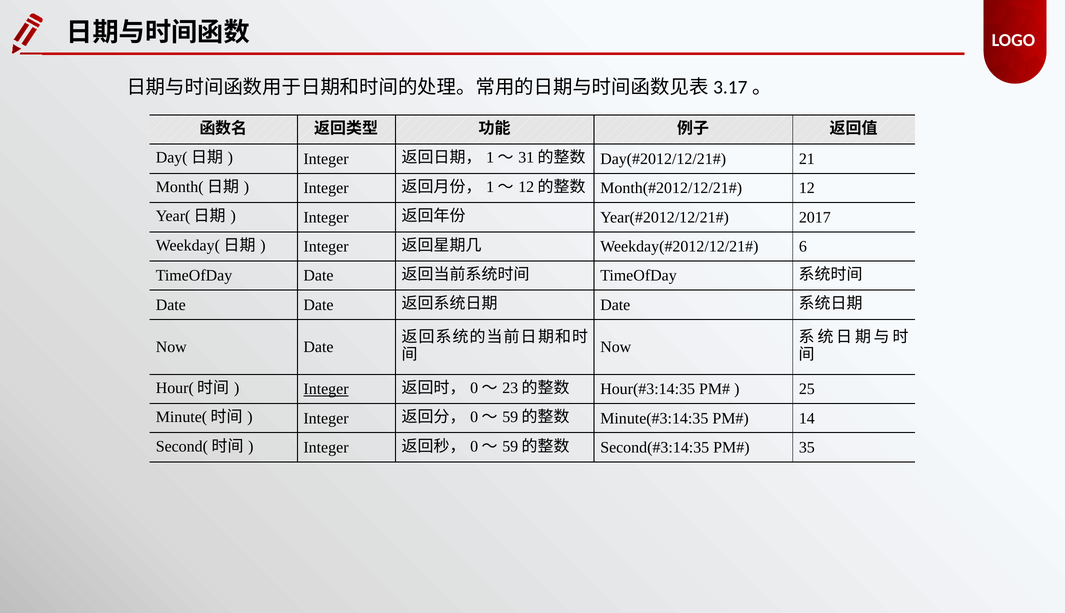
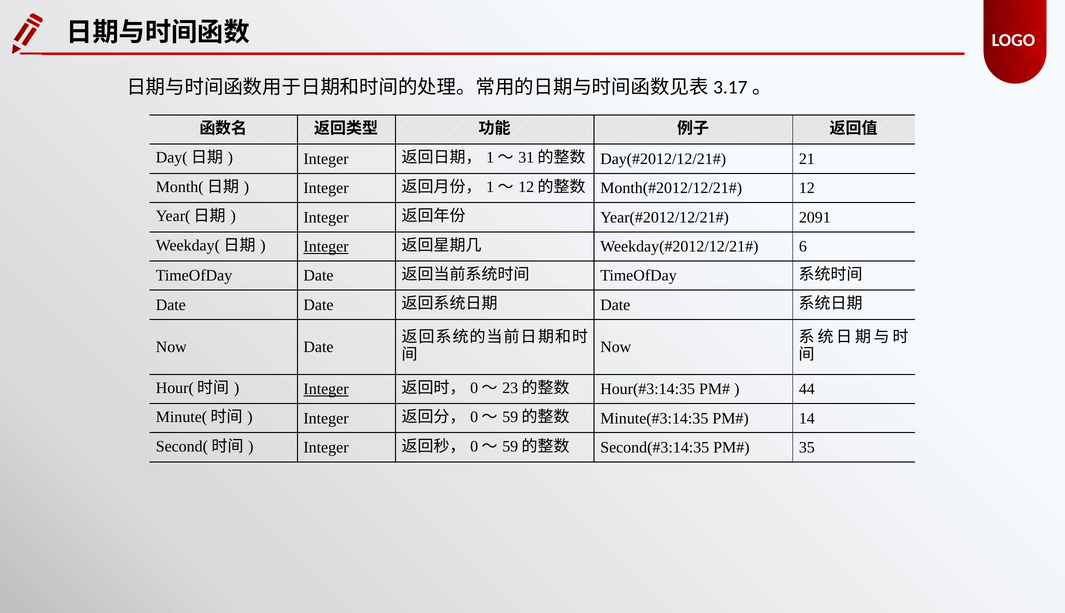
2017: 2017 -> 2091 (815, 217)
Integer underline: none -> present (326, 247)
25: 25 -> 44 (807, 389)
